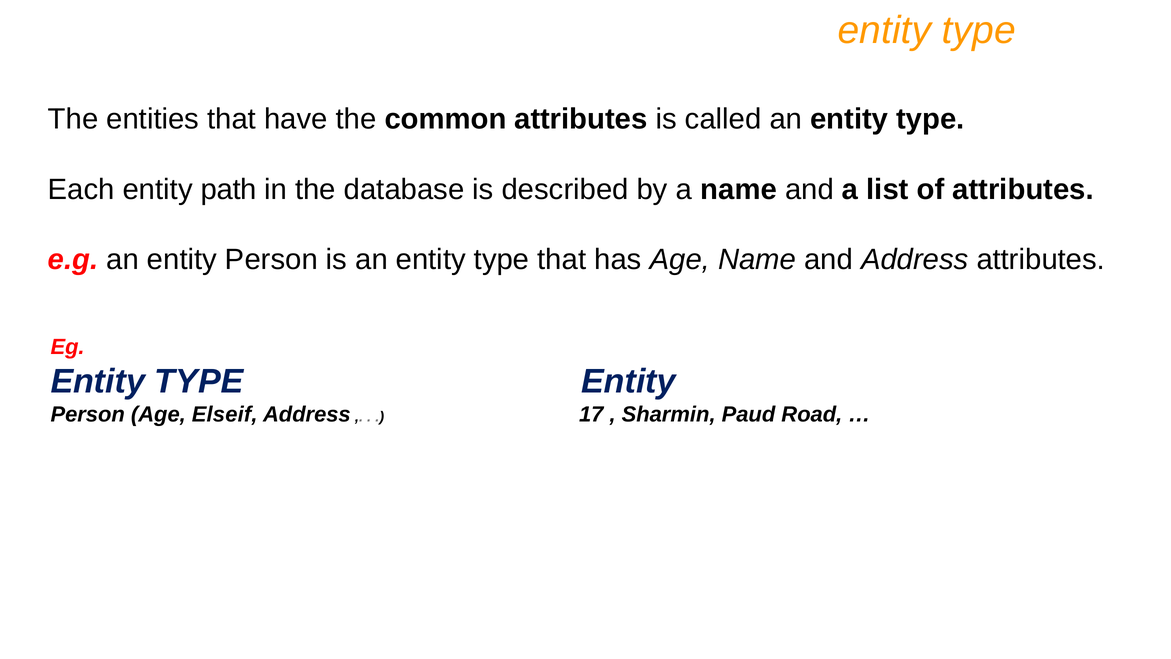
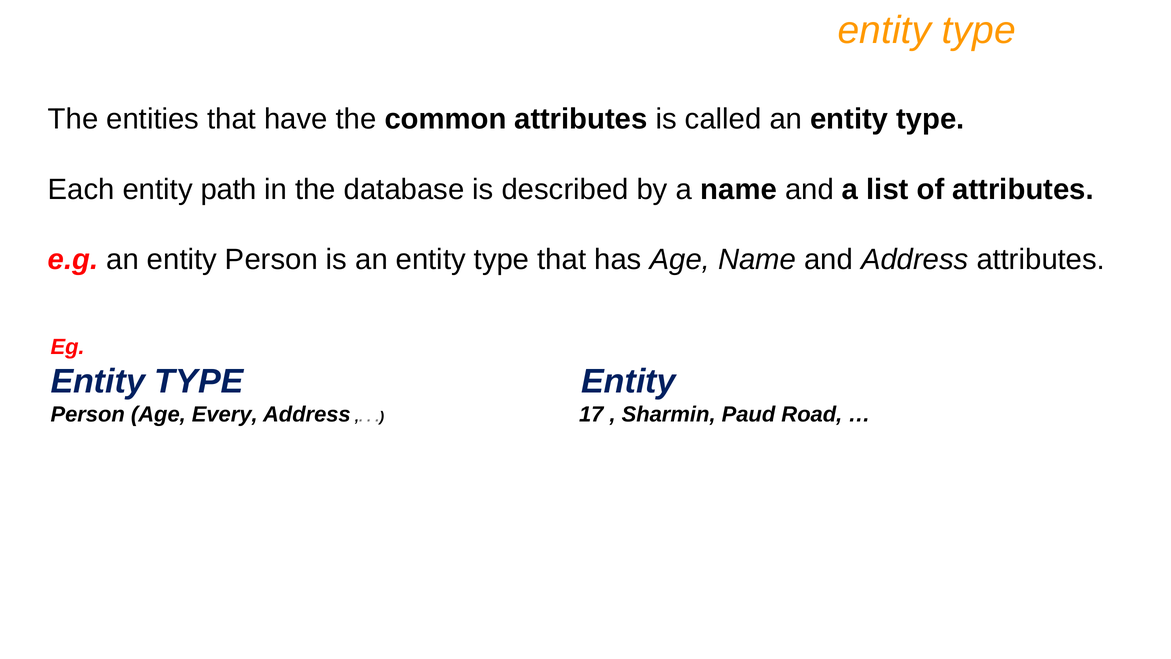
Elseif: Elseif -> Every (225, 414)
